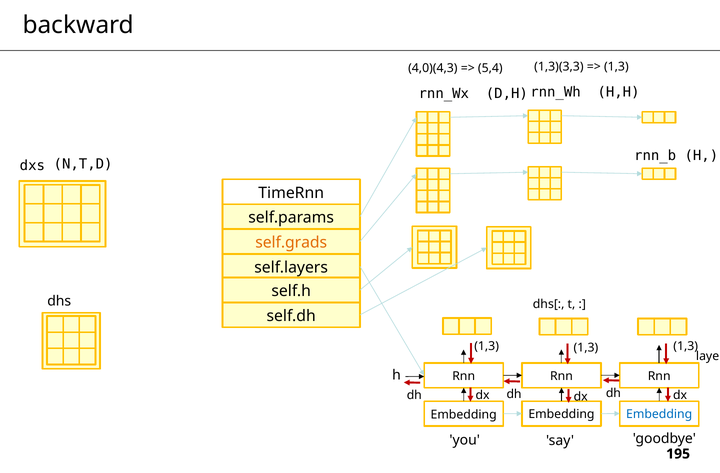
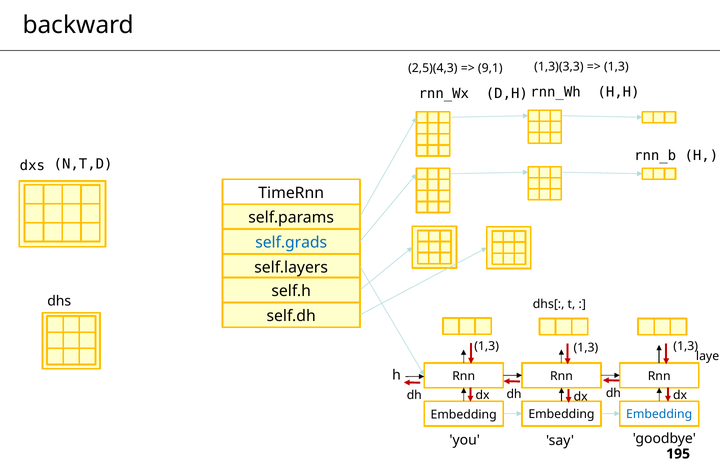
4,0)(4,3: 4,0)(4,3 -> 2,5)(4,3 (433, 68)
5,4: 5,4 -> 9,1 (490, 68)
self.grads colour: orange -> blue (291, 243)
